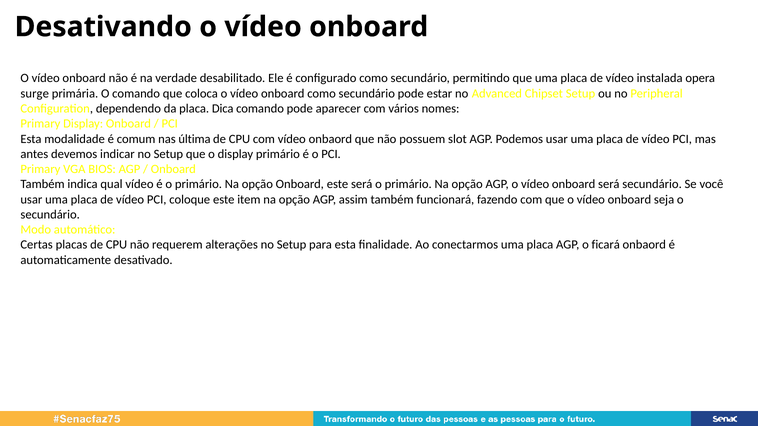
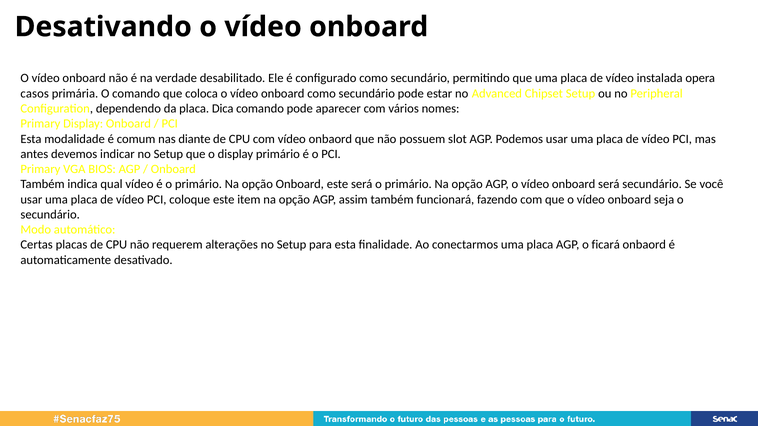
surge: surge -> casos (35, 94)
última: última -> diante (195, 139)
